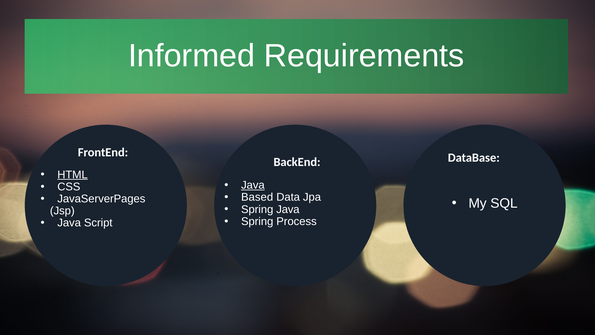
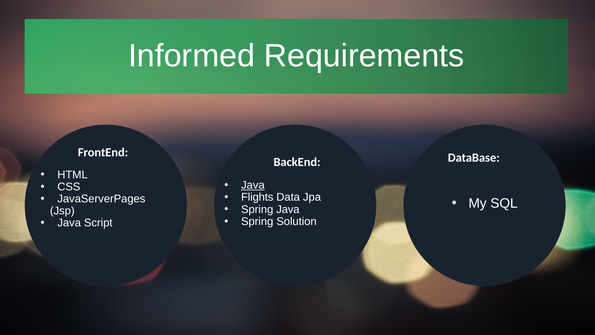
HTML underline: present -> none (73, 175)
Based: Based -> Flights (257, 197)
Process: Process -> Solution (297, 221)
